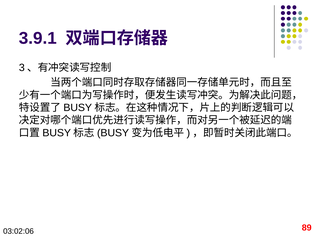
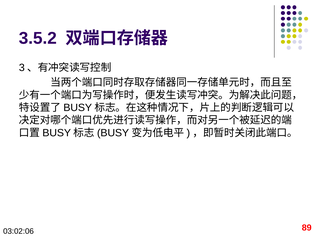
3.9.1: 3.9.1 -> 3.5.2 (38, 38)
